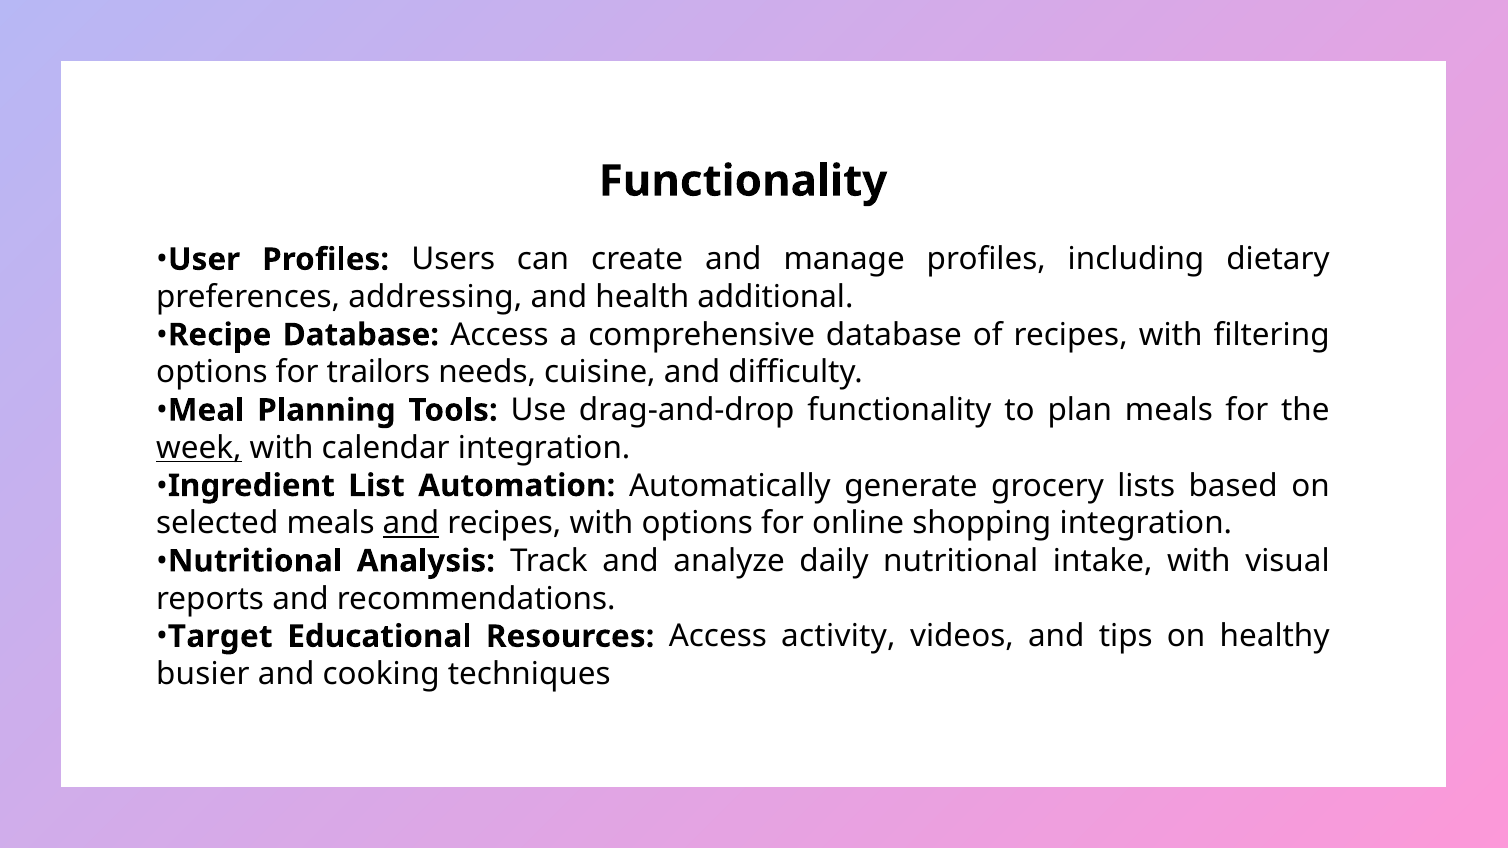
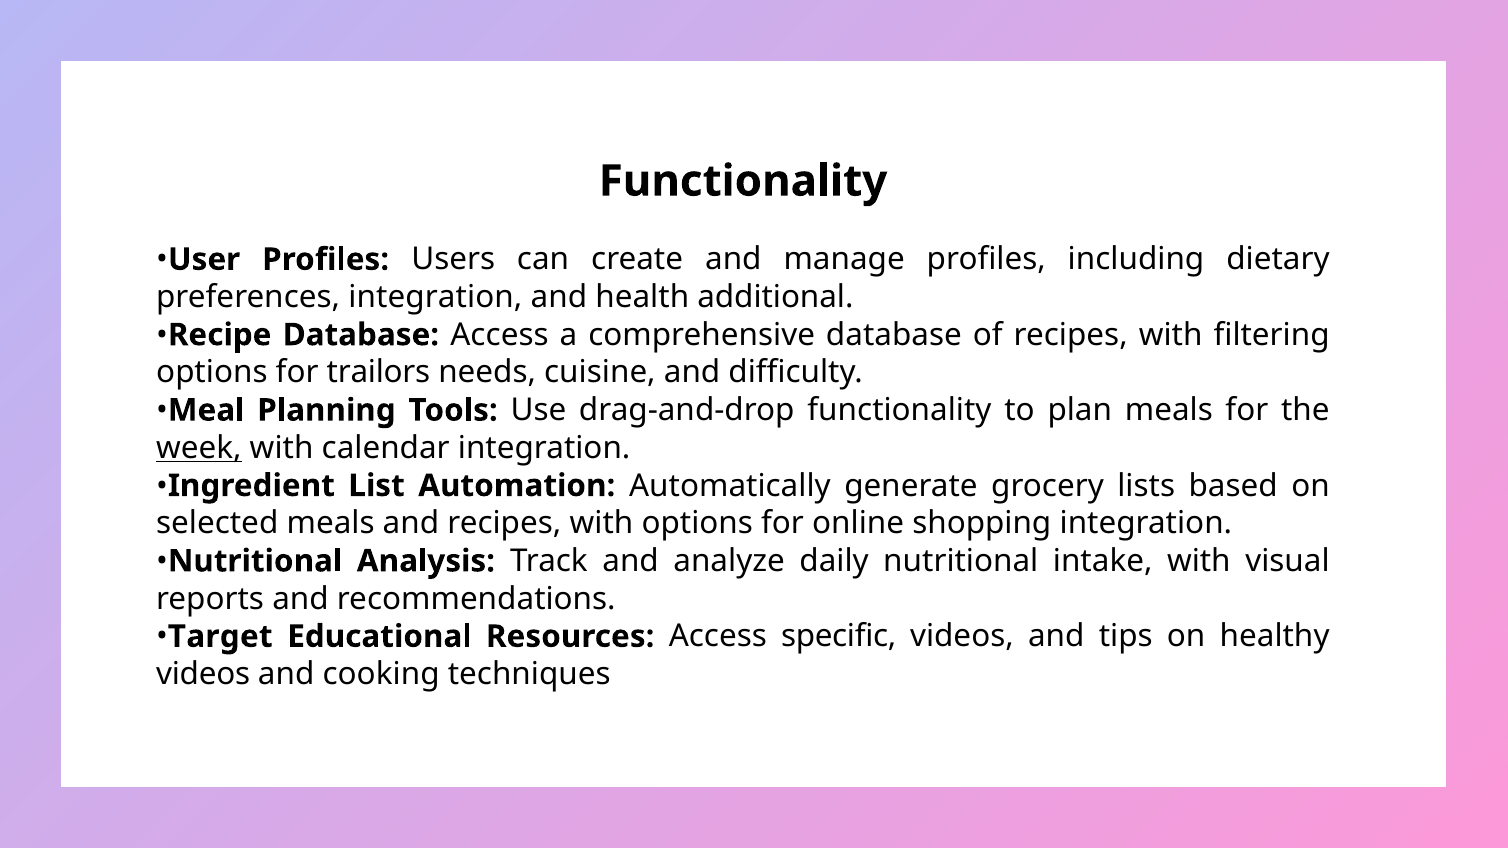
preferences addressing: addressing -> integration (435, 297)
and underline: present -> none (411, 524)
activity: activity -> specific (839, 637)
busier: busier -> videos (203, 674)
